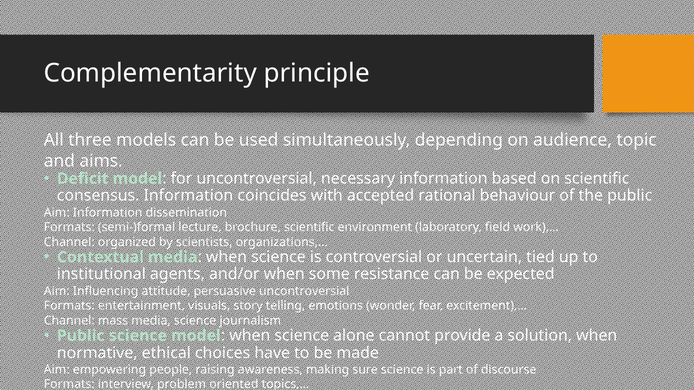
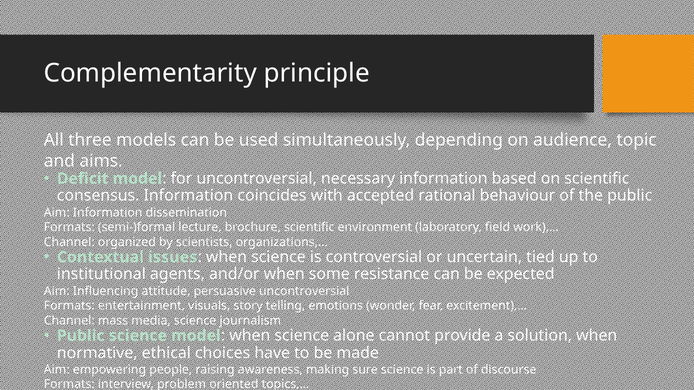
Contextual media: media -> issues (173, 257)
